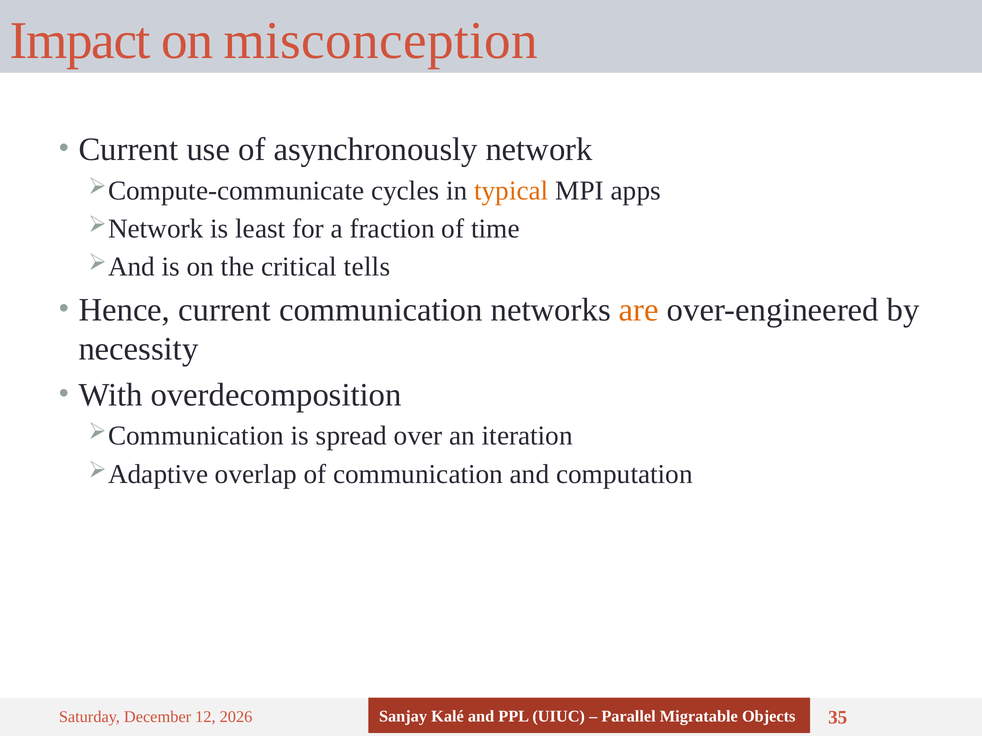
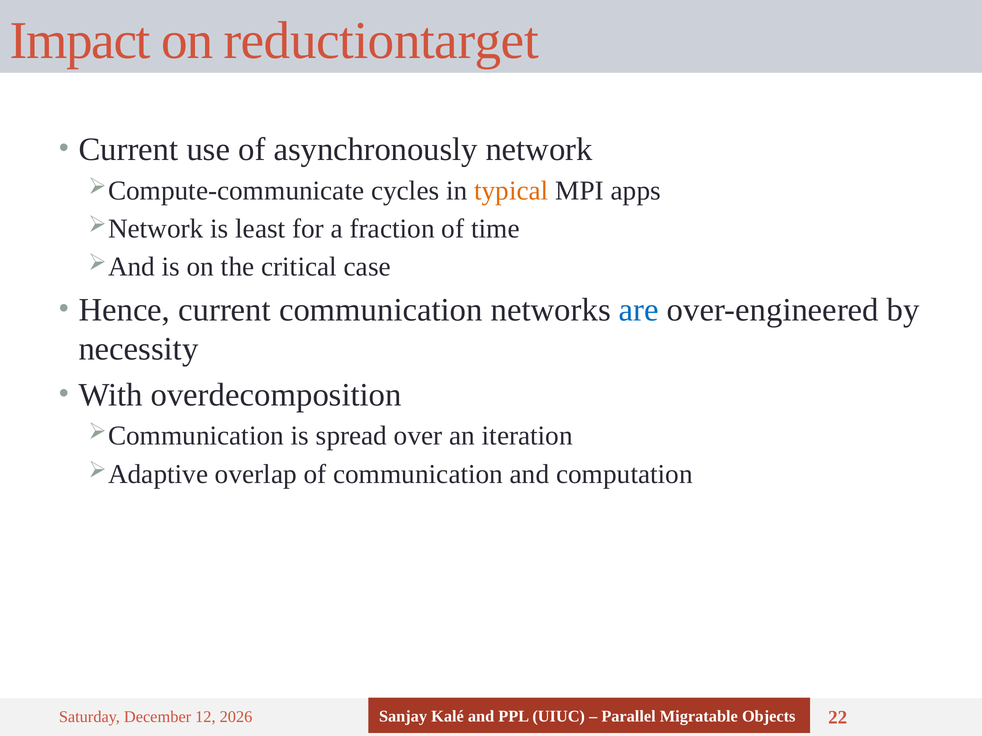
misconception: misconception -> reductiontarget (381, 41)
tells: tells -> case (367, 267)
are colour: orange -> blue (639, 310)
35: 35 -> 22 (838, 718)
